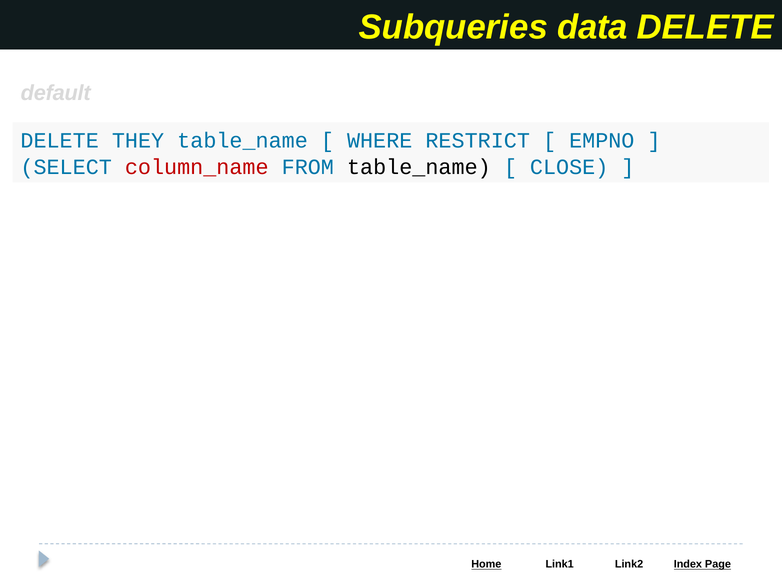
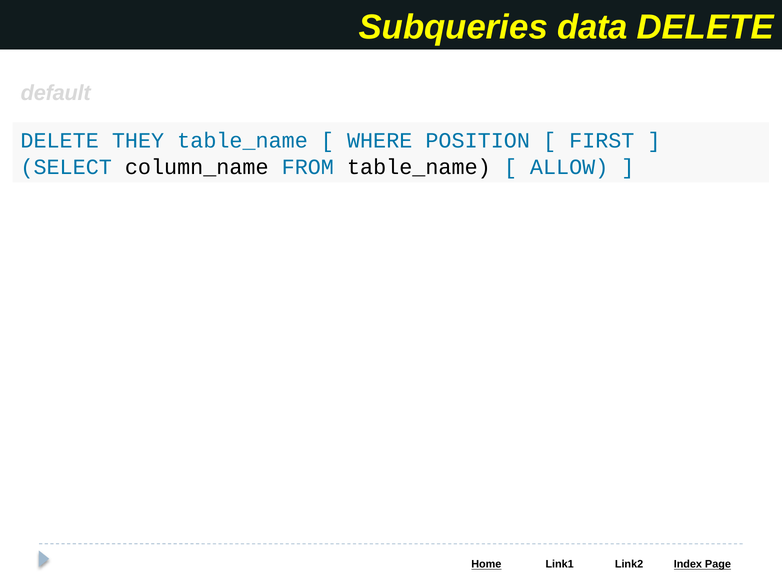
RESTRICT: RESTRICT -> POSITION (478, 141)
EMPNO: EMPNO -> FIRST (602, 141)
column_name colour: red -> black (197, 167)
CLOSE: CLOSE -> ALLOW (569, 167)
